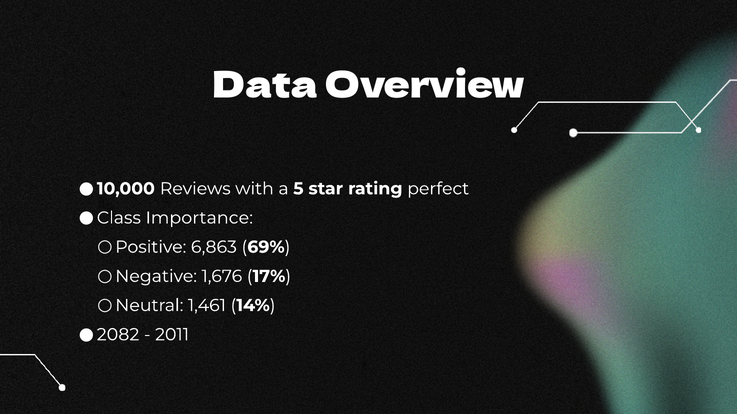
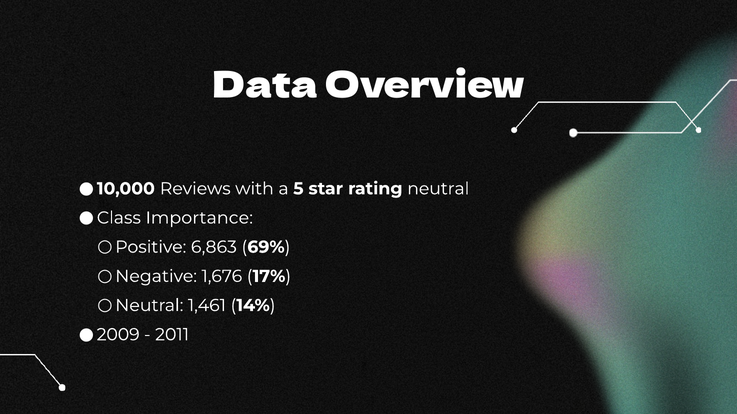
rating perfect: perfect -> neutral (438, 189)
2082: 2082 -> 2009 (118, 335)
